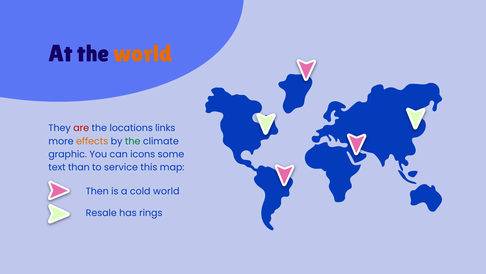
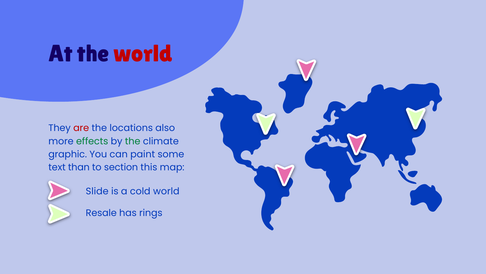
world colour: orange -> red (143, 54)
links: links -> also (165, 128)
effects colour: orange -> green (92, 141)
icons: icons -> paint (143, 154)
service: service -> section (121, 167)
Then: Then -> Slide (97, 191)
